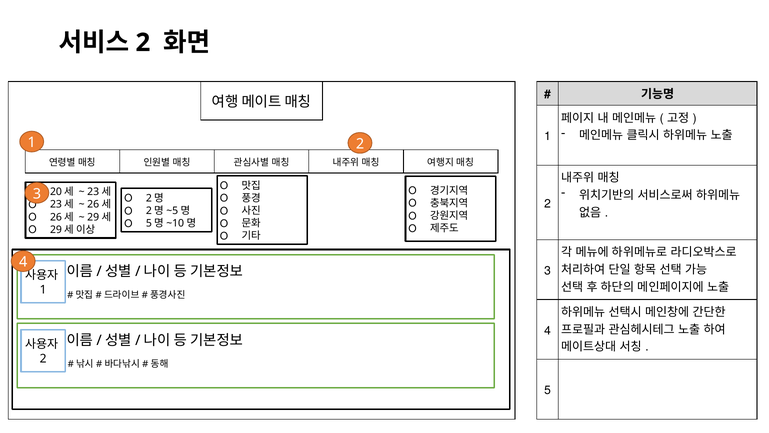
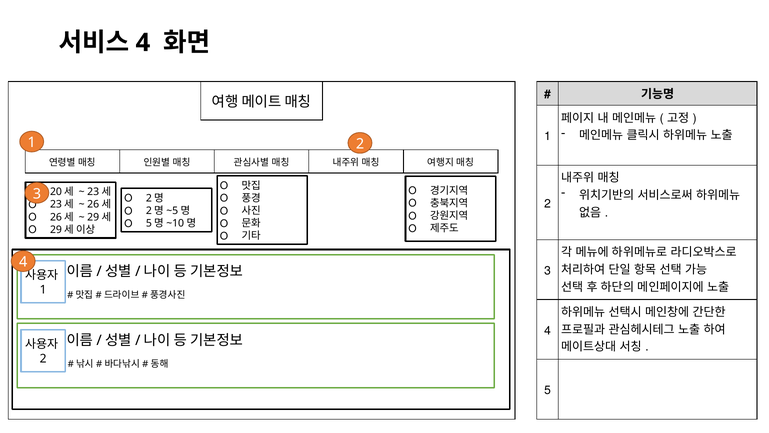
2: 2 -> 4 (143, 43)
